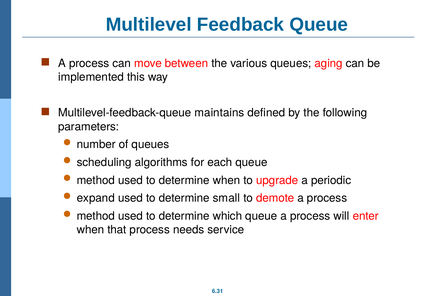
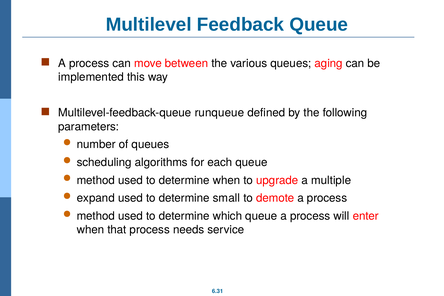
maintains: maintains -> runqueue (219, 113)
periodic: periodic -> multiple (331, 180)
